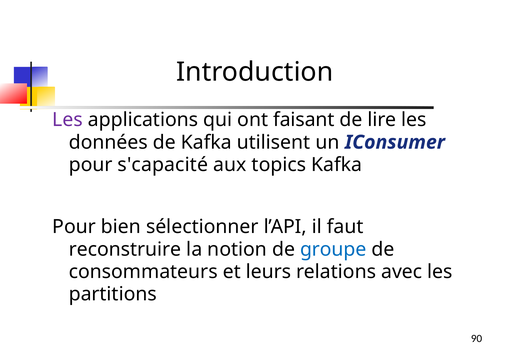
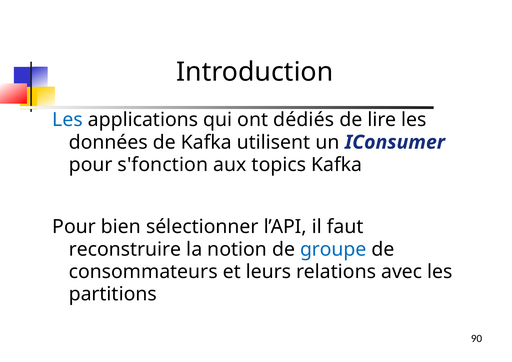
Les colour: purple -> blue (68, 120)
faisant: faisant -> dédiés (304, 120)
s'capacité: s'capacité -> s'fonction (163, 165)
